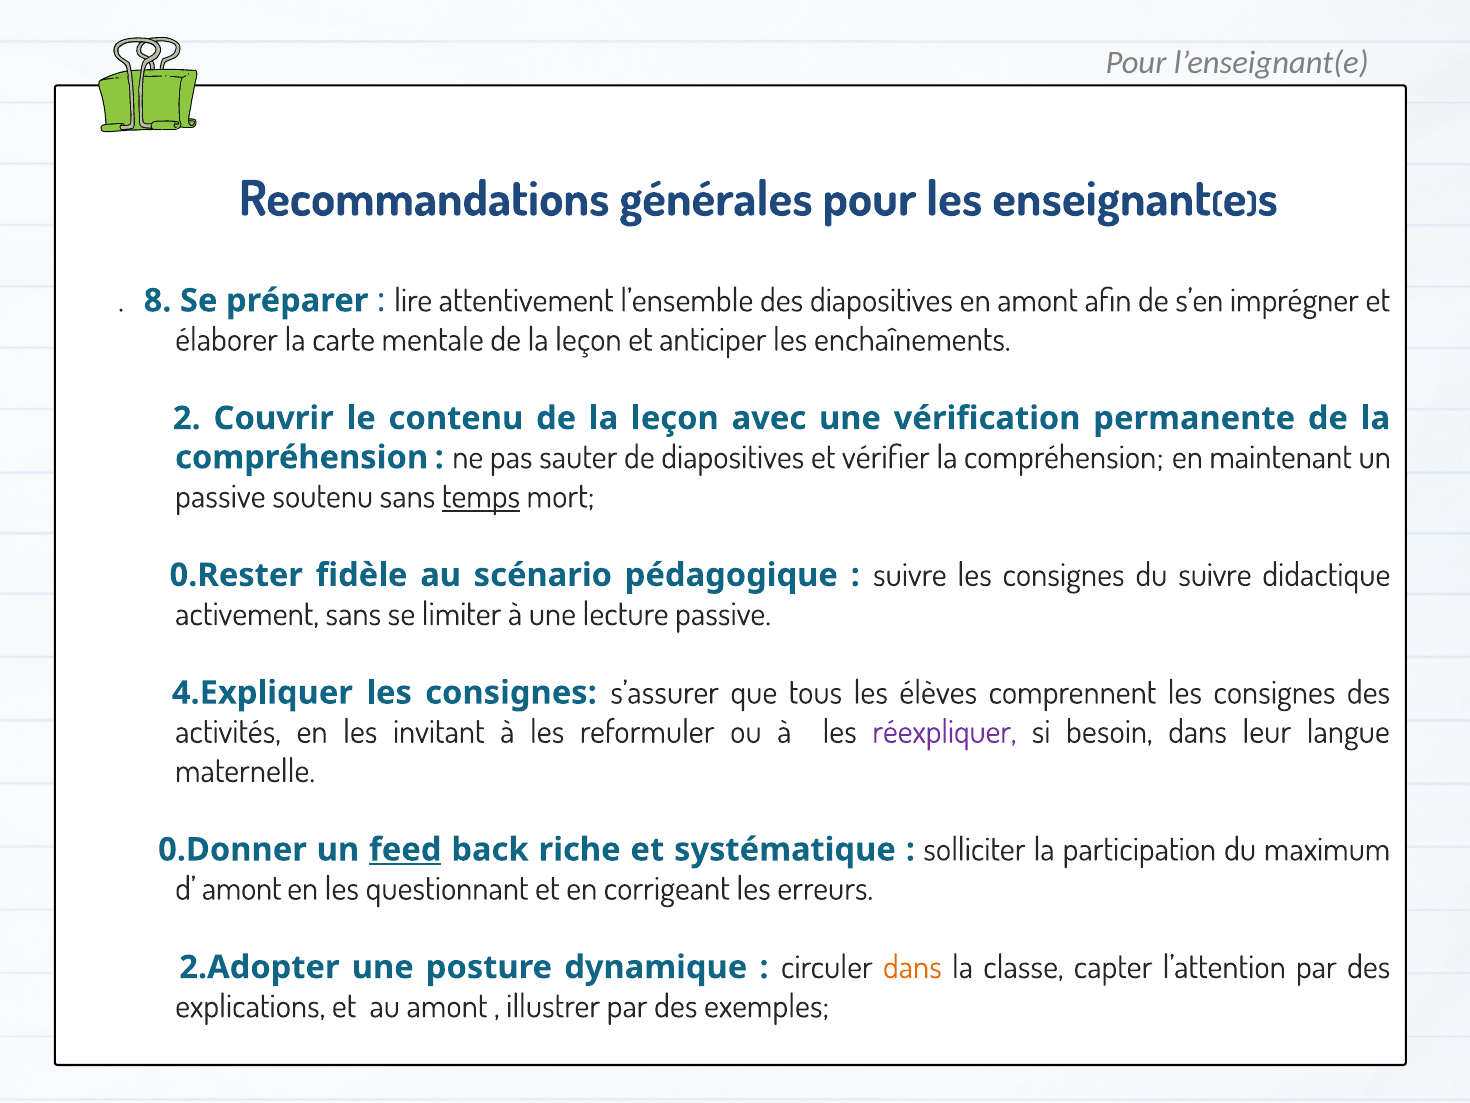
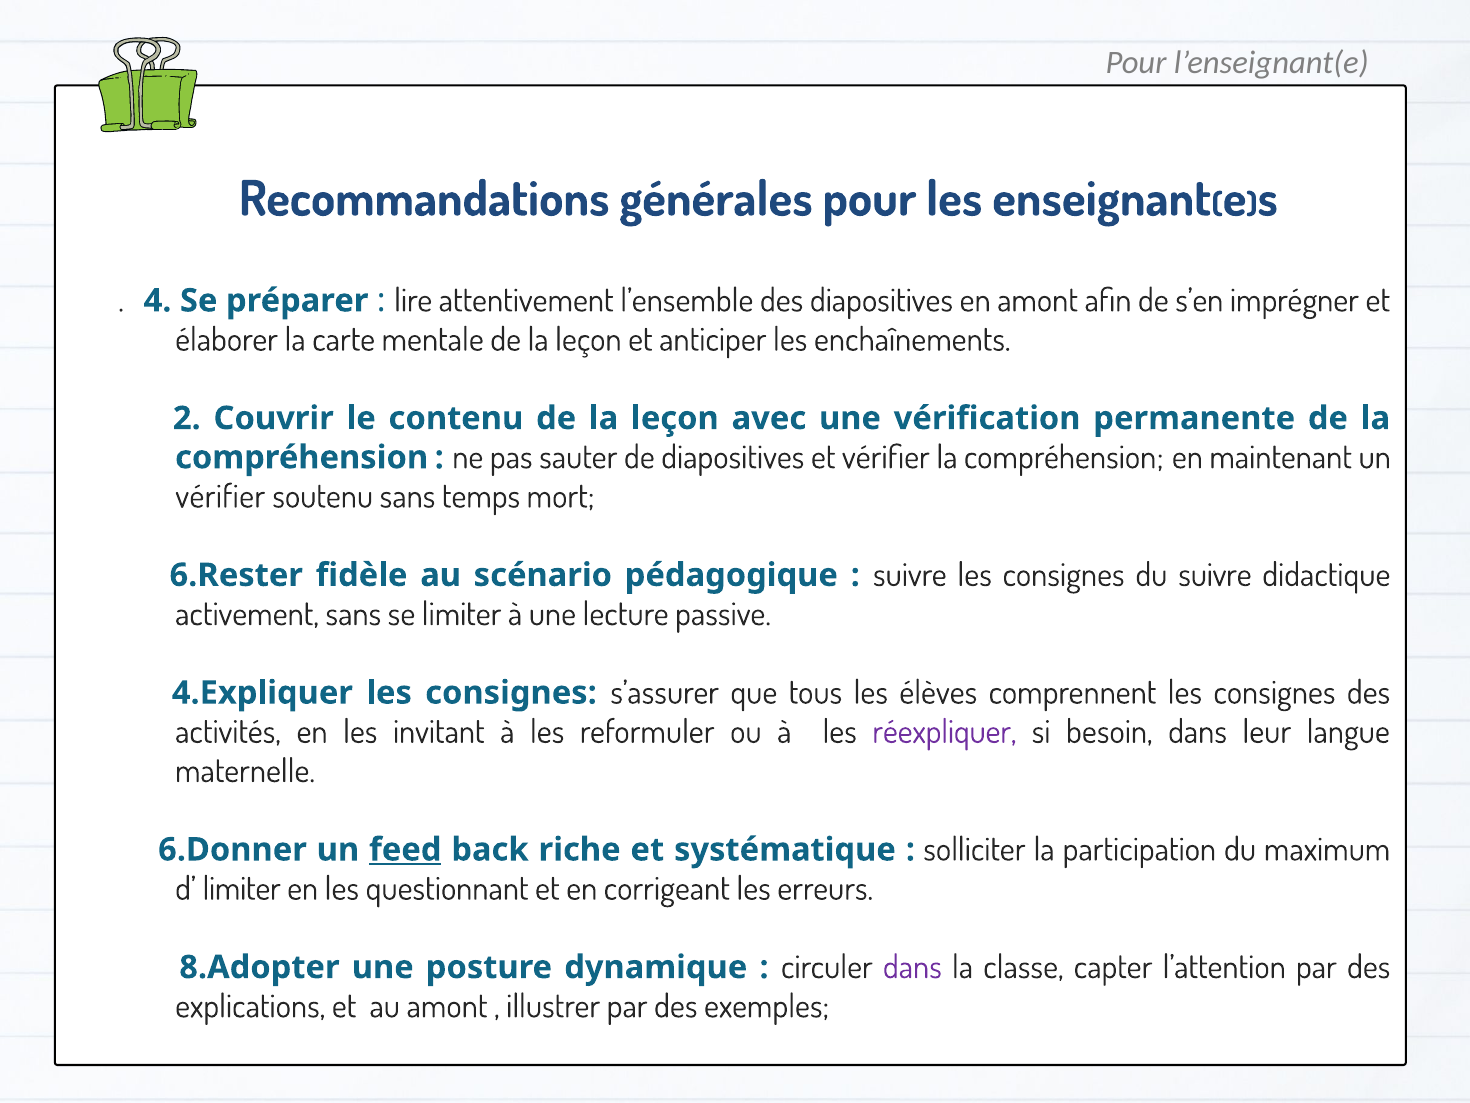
8: 8 -> 4 (158, 301)
passive: passive -> vérifier (220, 497)
temps underline: present -> none (481, 497)
0.Rester: 0.Rester -> 6.Rester (236, 575)
0.Donner: 0.Donner -> 6.Donner (232, 849)
d amont: amont -> limiter (242, 889)
2.Adopter: 2.Adopter -> 8.Adopter (259, 967)
dans colour: orange -> purple (912, 967)
